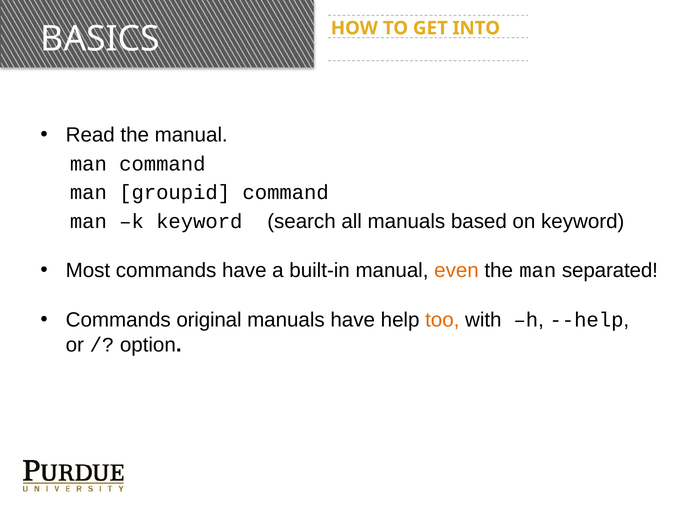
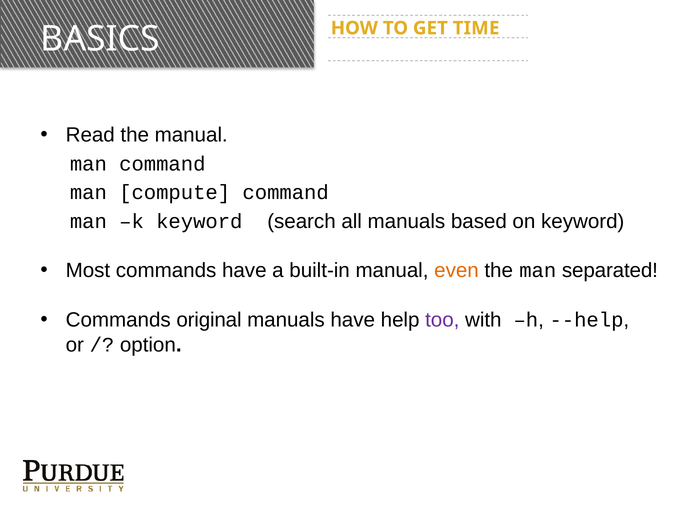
INTO: INTO -> TIME (476, 28)
groupid: groupid -> compute (175, 193)
too colour: orange -> purple (442, 320)
